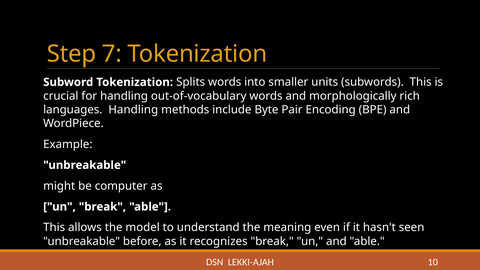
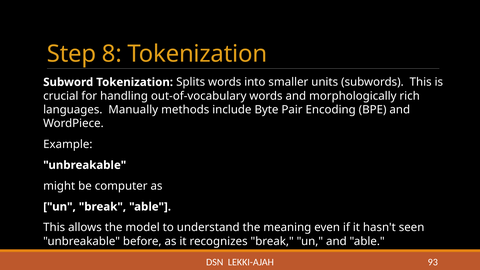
7: 7 -> 8 (112, 54)
languages Handling: Handling -> Manually (133, 110)
10: 10 -> 93 (433, 262)
